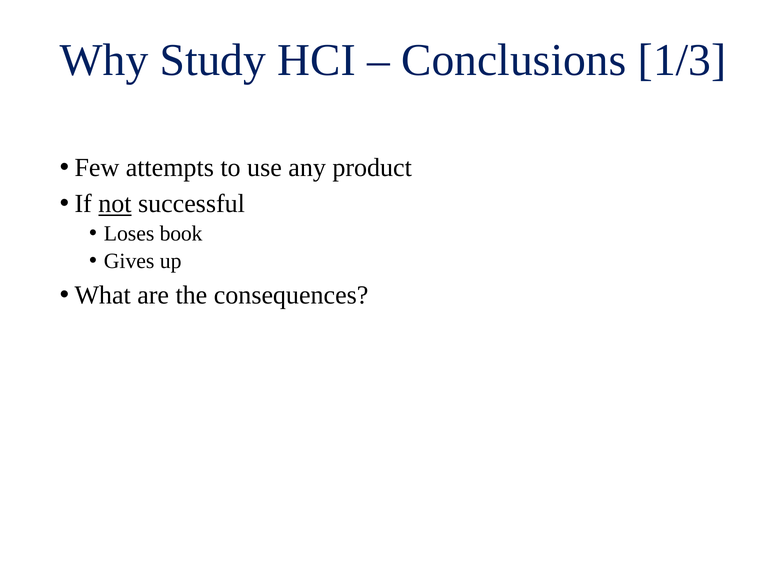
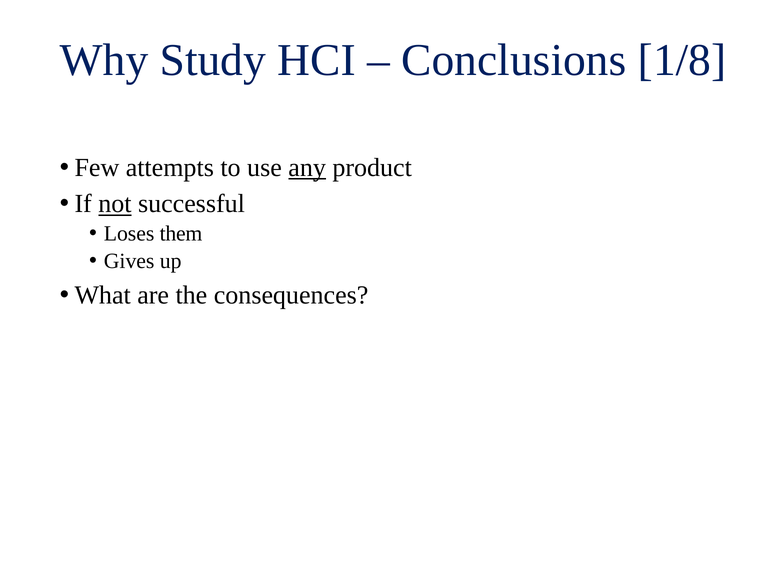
1/3: 1/3 -> 1/8 (682, 60)
any underline: none -> present (307, 167)
book: book -> them (181, 234)
